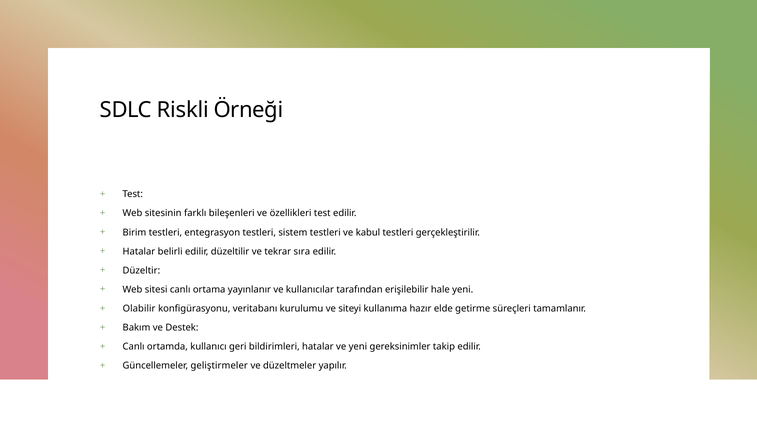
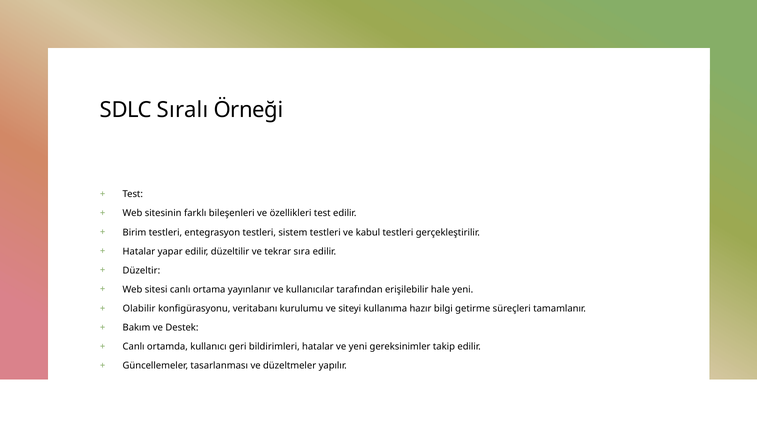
Riskli: Riskli -> Sıralı (183, 110)
belirli: belirli -> yapar (170, 251)
elde: elde -> bilgi (443, 308)
geliştirmeler: geliştirmeler -> tasarlanması (219, 365)
